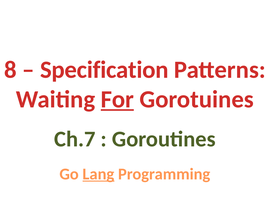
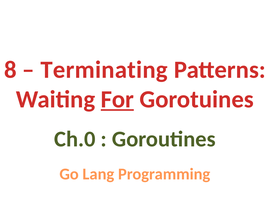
Specification: Specification -> Terminating (104, 70)
Ch.7: Ch.7 -> Ch.0 (75, 139)
Lang underline: present -> none (98, 174)
